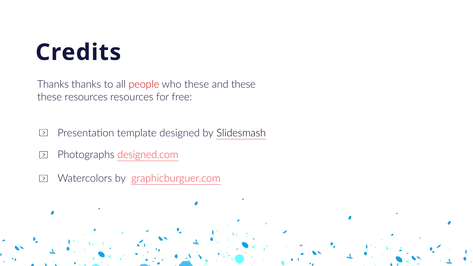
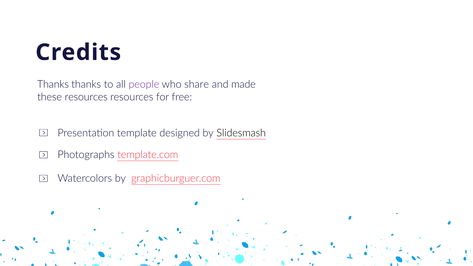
people colour: red -> purple (144, 84)
who these: these -> share (197, 84)
and these: these -> made (243, 84)
designed.com: designed.com -> template.com (148, 155)
